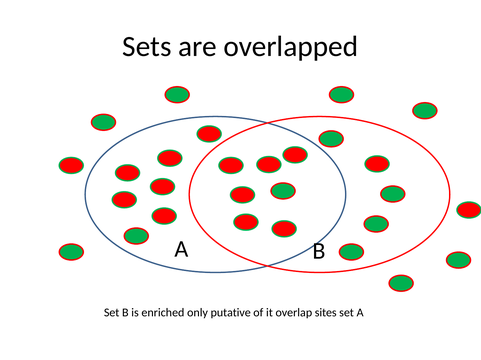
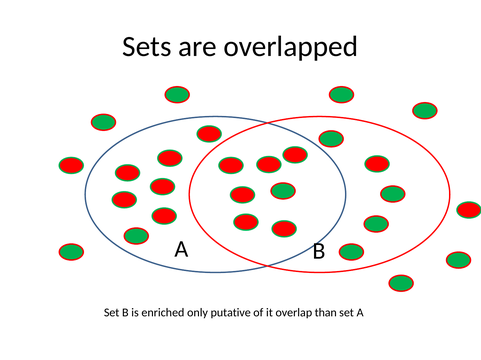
sites: sites -> than (326, 313)
